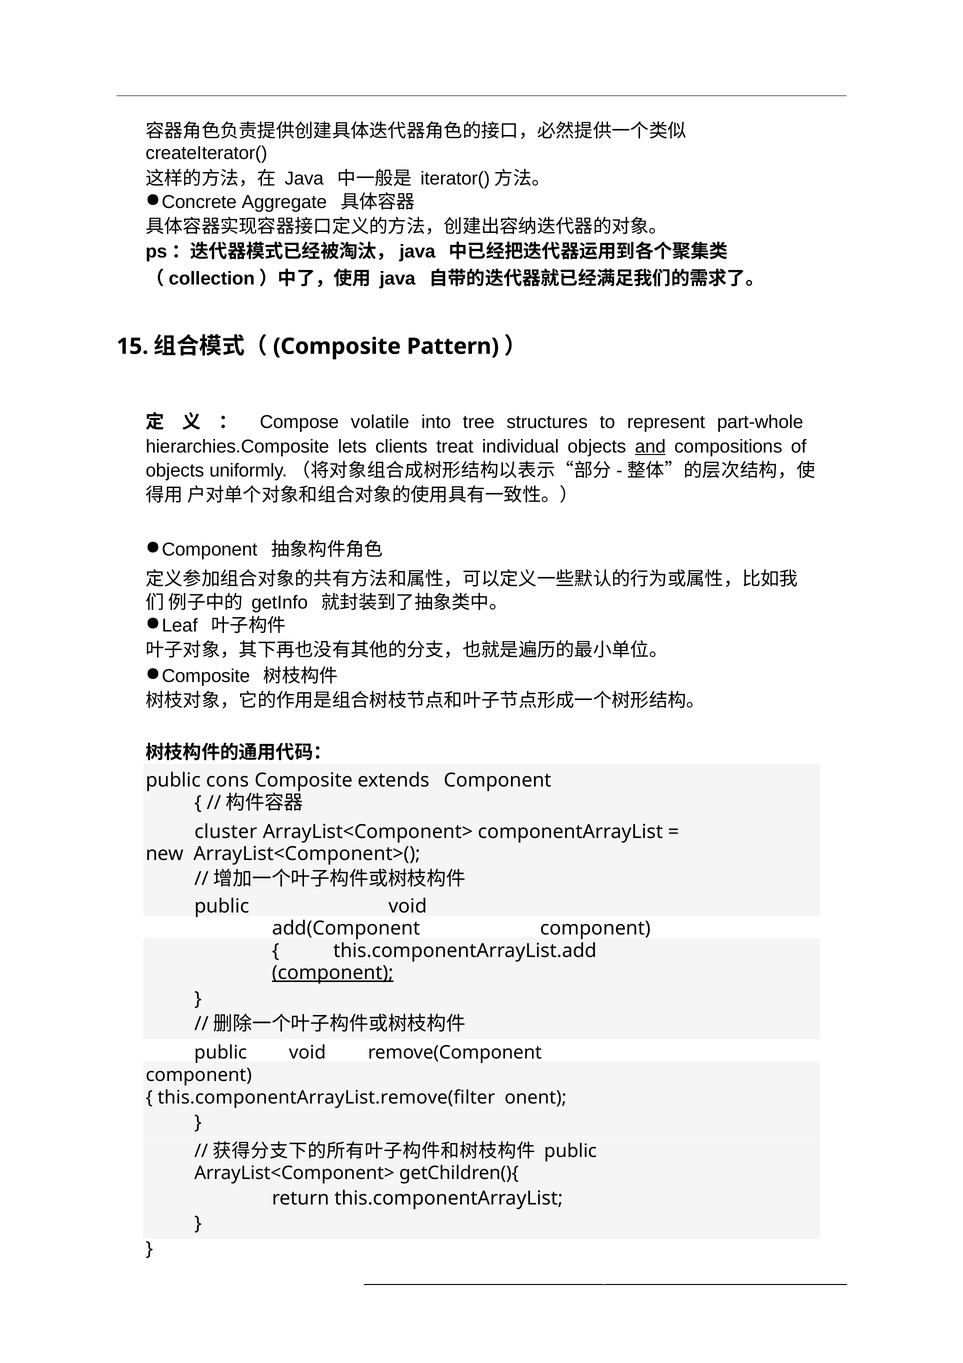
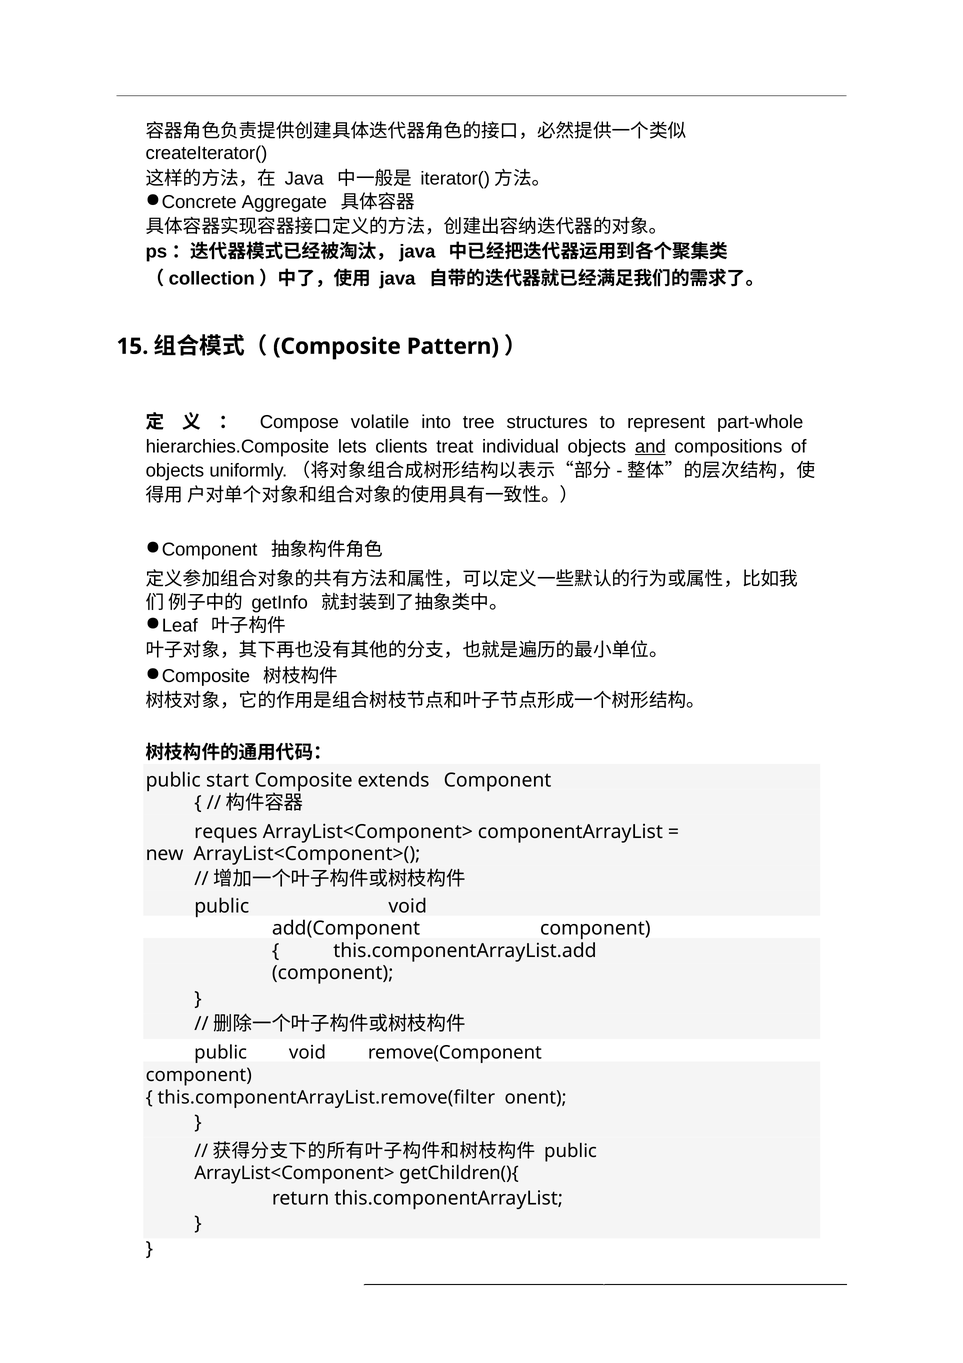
cons: cons -> start (228, 780)
cluster: cluster -> reques (226, 832)
component underline: present -> none (333, 973)
